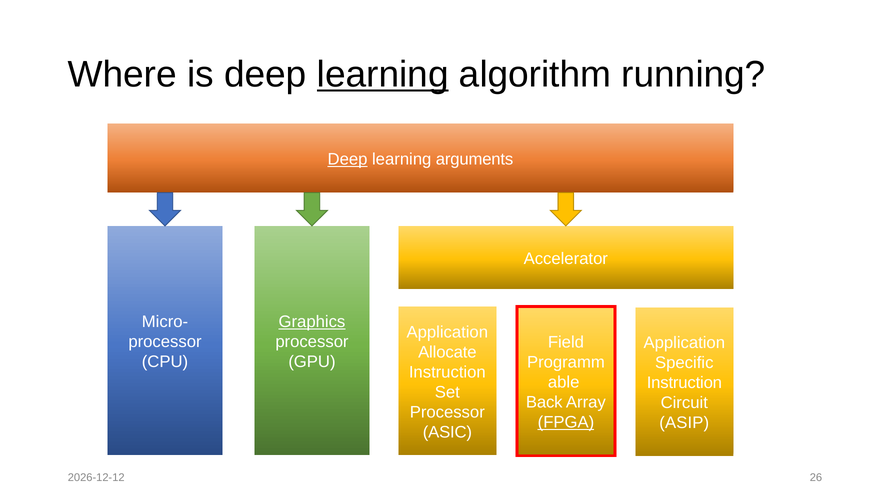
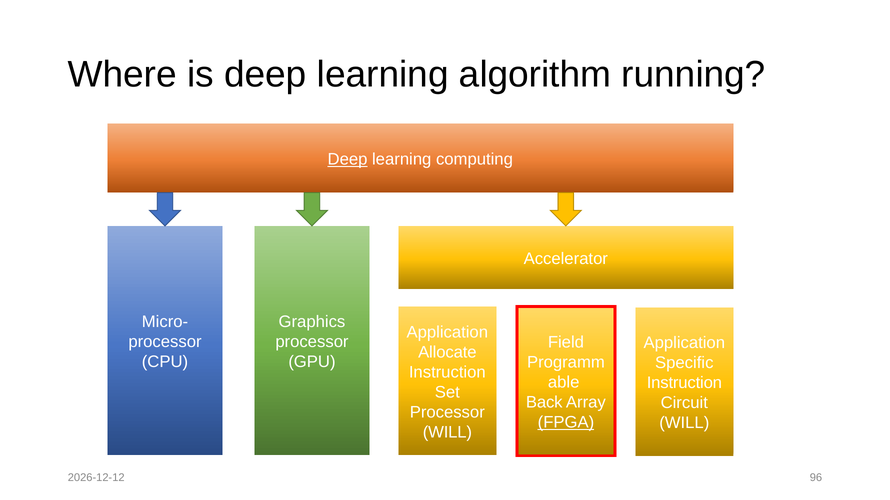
learning underline: present -> none (383, 75)
arguments: arguments -> computing (474, 159)
Graphics underline: present -> none (312, 322)
ASIP: ASIP -> WILL (684, 423)
ASIC: ASIC -> WILL (447, 433)
26: 26 -> 96 (816, 478)
